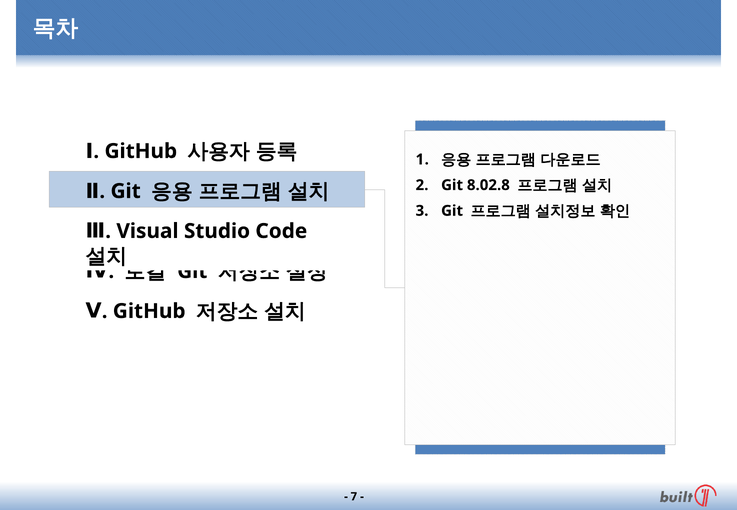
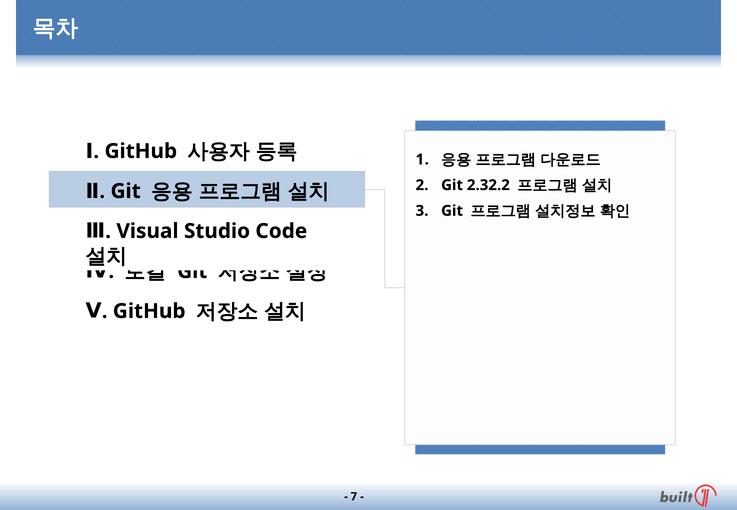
8.02.8: 8.02.8 -> 2.32.2 (488, 185)
